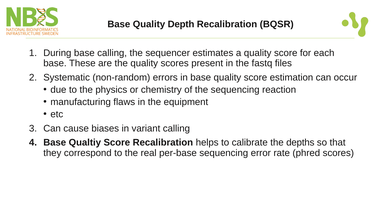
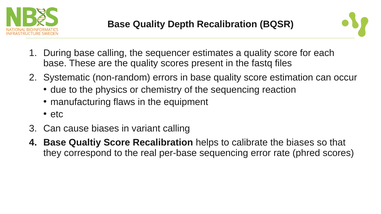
the depths: depths -> biases (300, 143)
